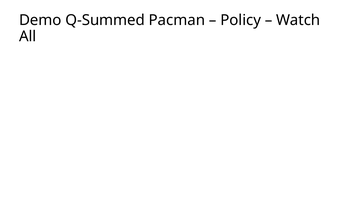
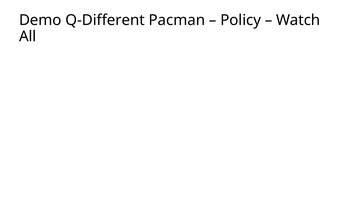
Q-Summed: Q-Summed -> Q-Different (105, 20)
